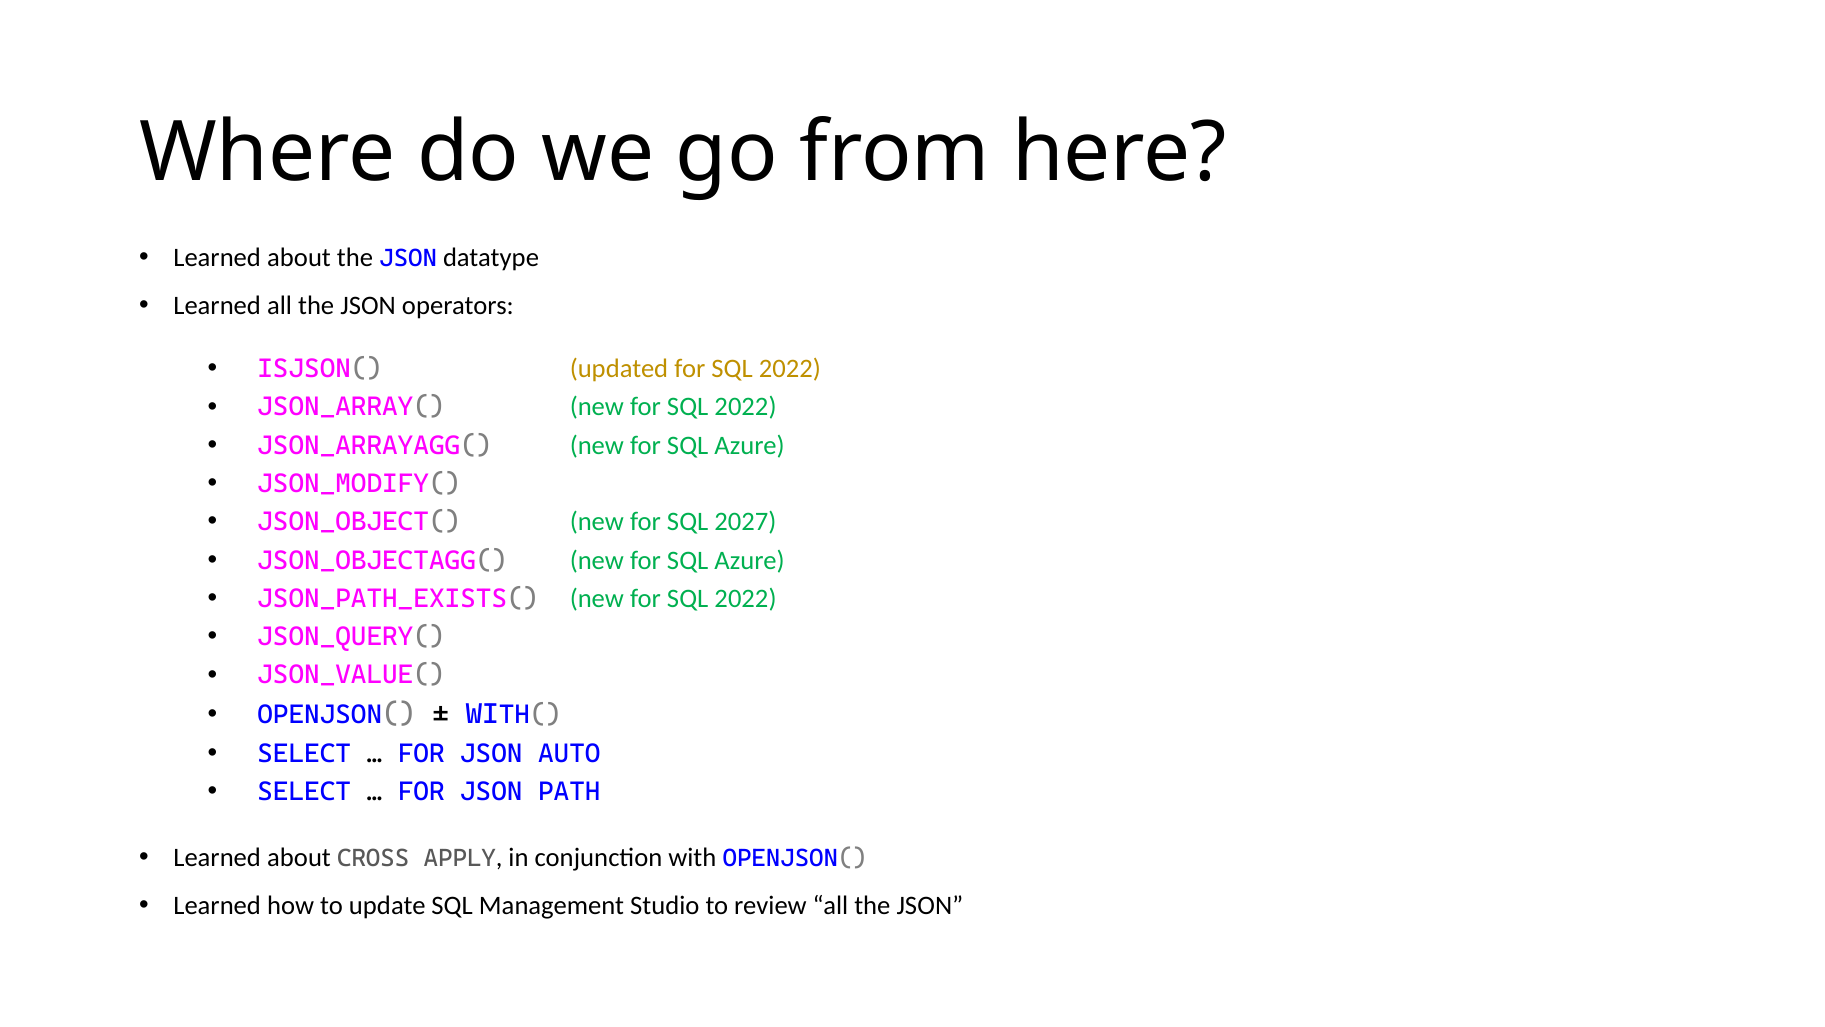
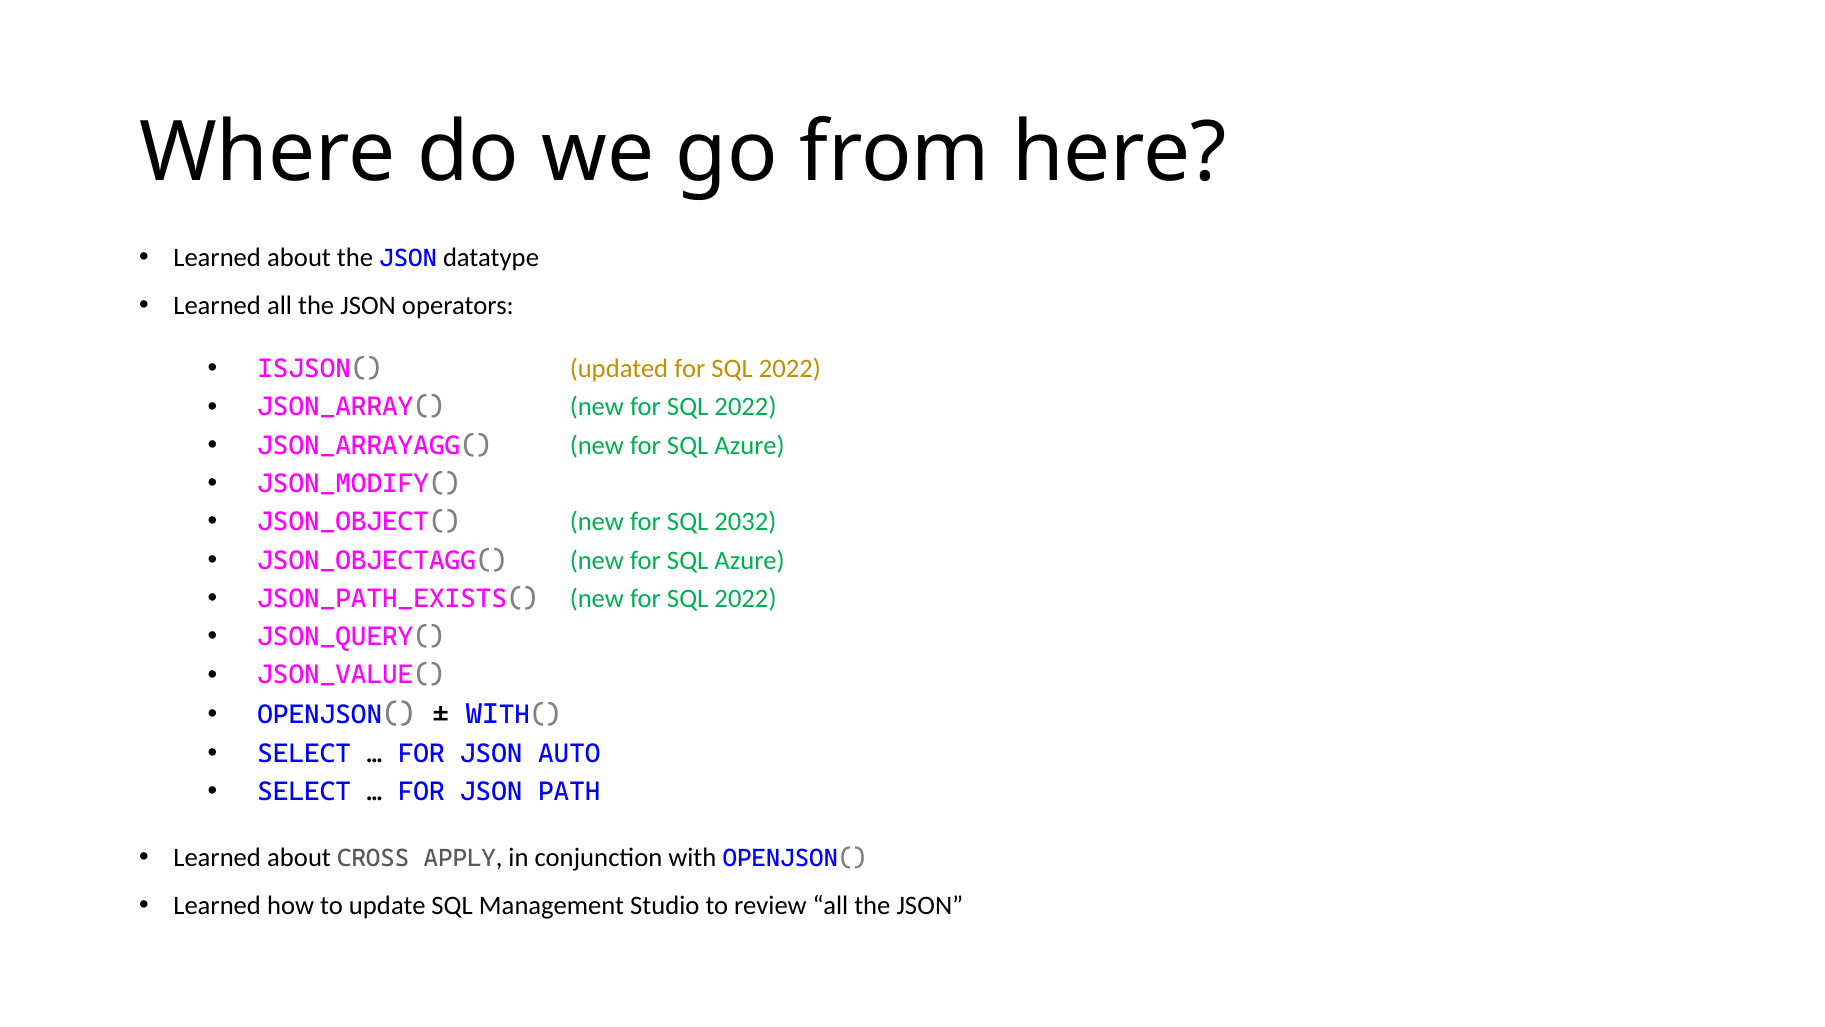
2027: 2027 -> 2032 (745, 522)
